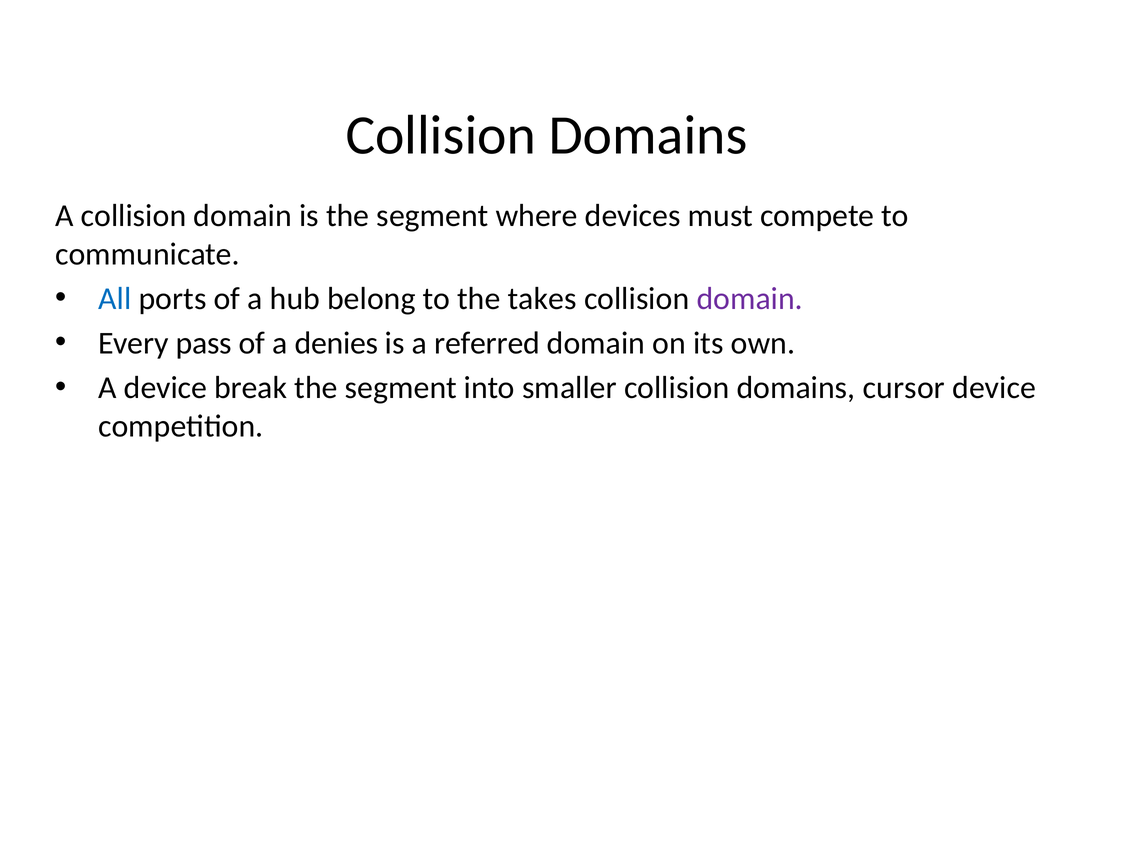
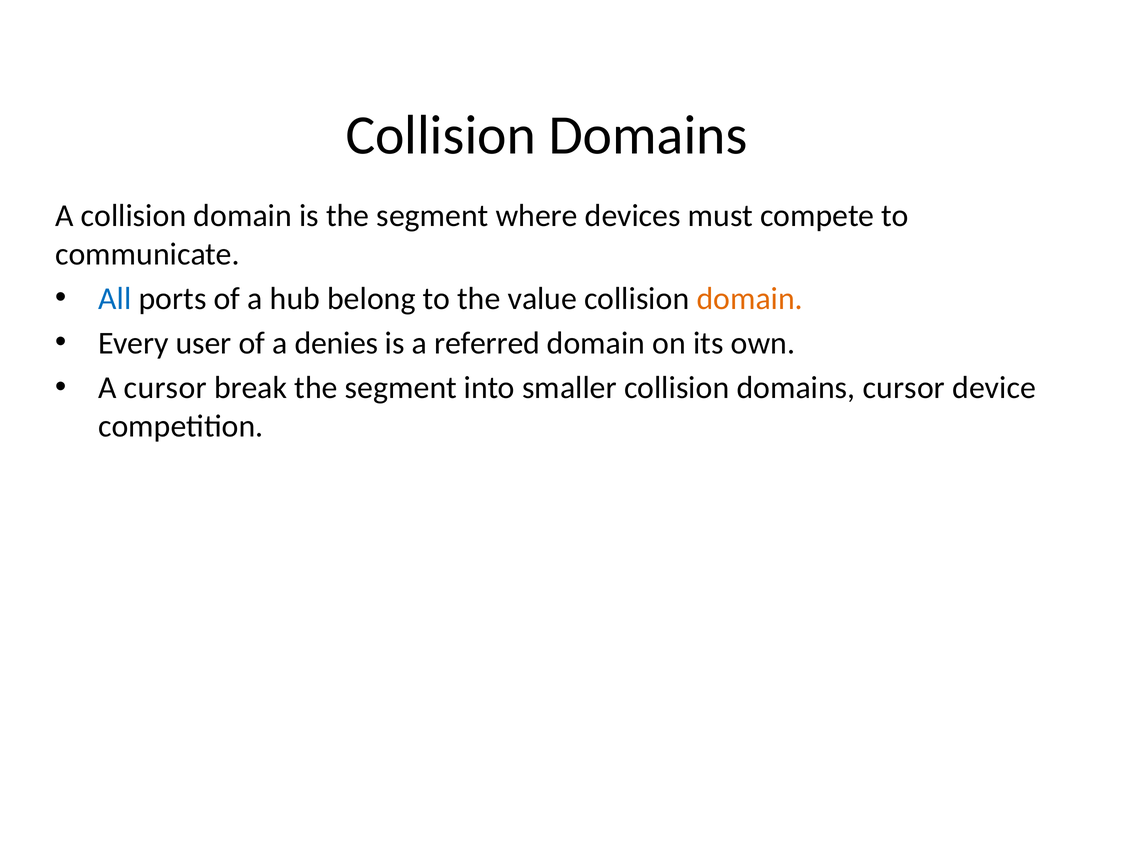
takes: takes -> value (542, 298)
domain colour: purple -> orange (750, 298)
pass: pass -> user (204, 343)
A device: device -> cursor (165, 388)
